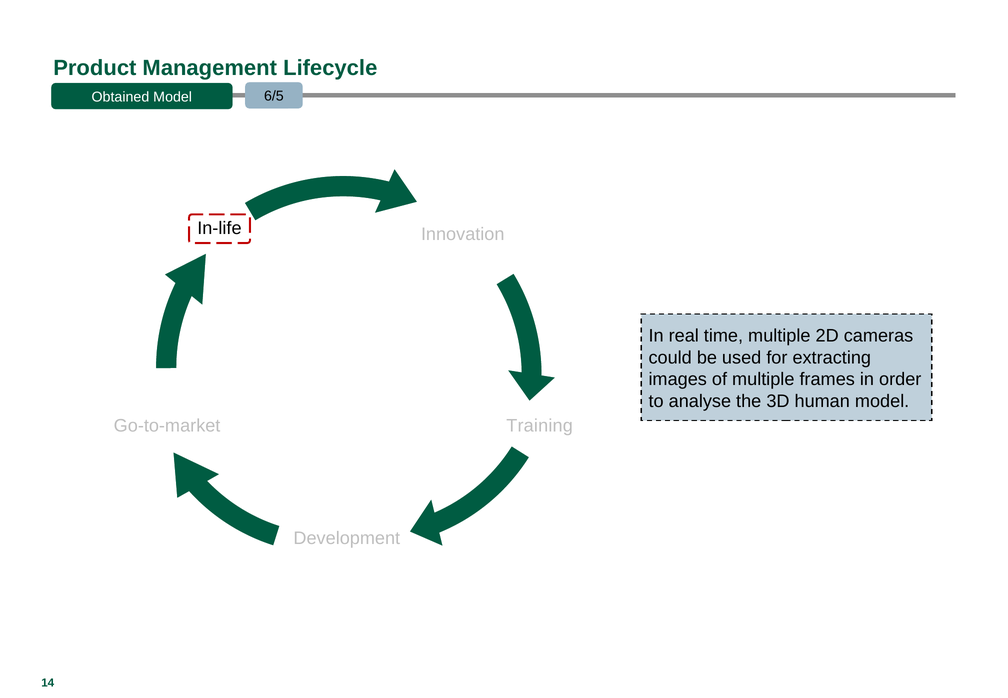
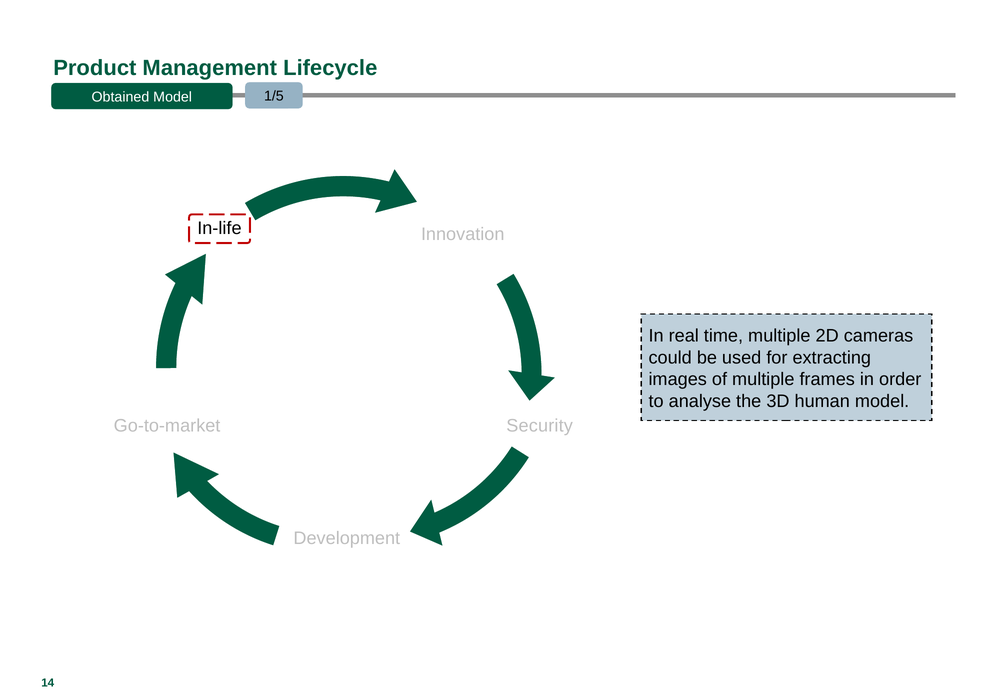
6/5: 6/5 -> 1/5 (274, 96)
Training: Training -> Security (540, 425)
